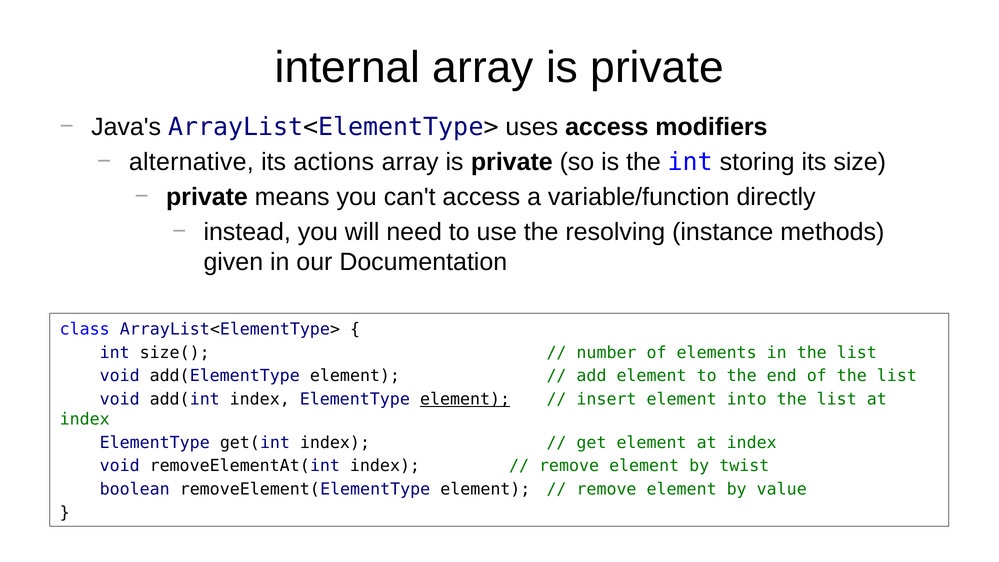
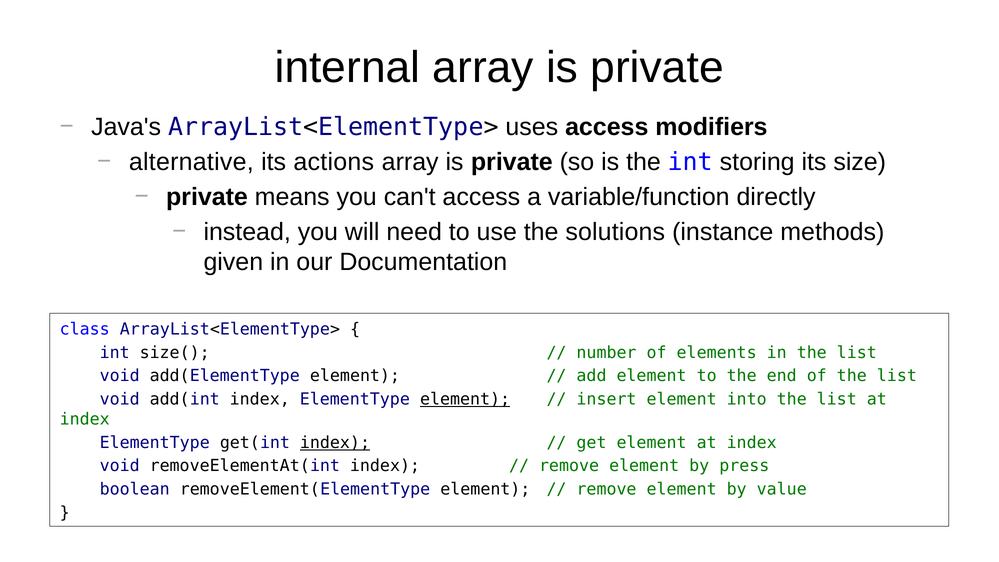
resolving: resolving -> solutions (615, 232)
index underline: none -> present (335, 443)
twist: twist -> press (744, 466)
